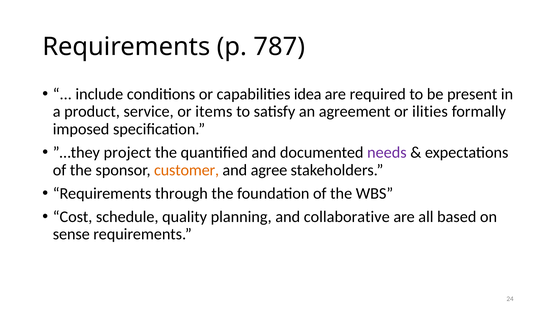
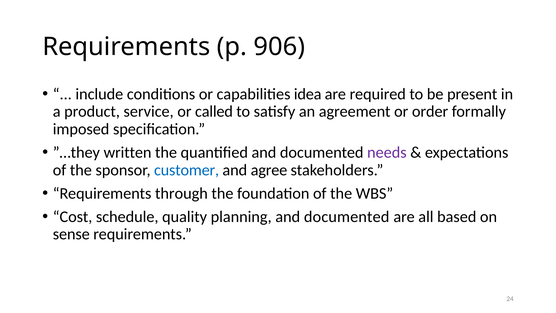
787: 787 -> 906 (279, 47)
items: items -> called (214, 112)
ilities: ilities -> order (430, 112)
project: project -> written (128, 152)
customer colour: orange -> blue (187, 170)
planning and collaborative: collaborative -> documented (347, 216)
